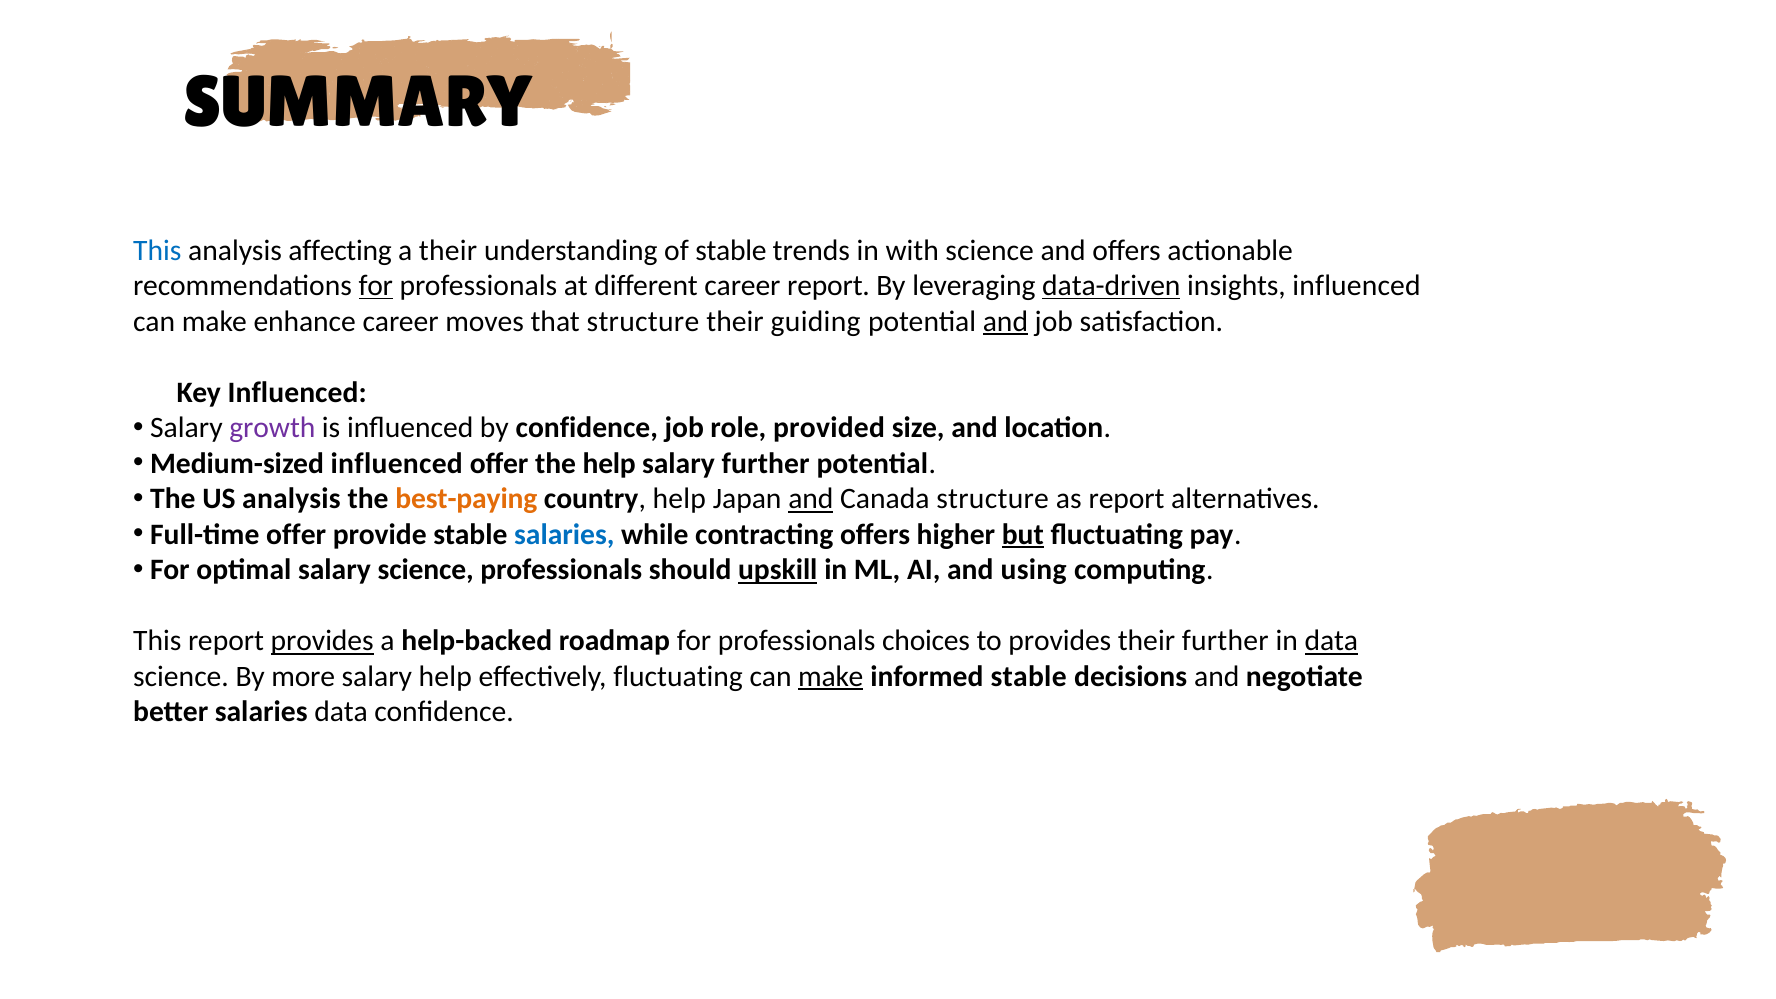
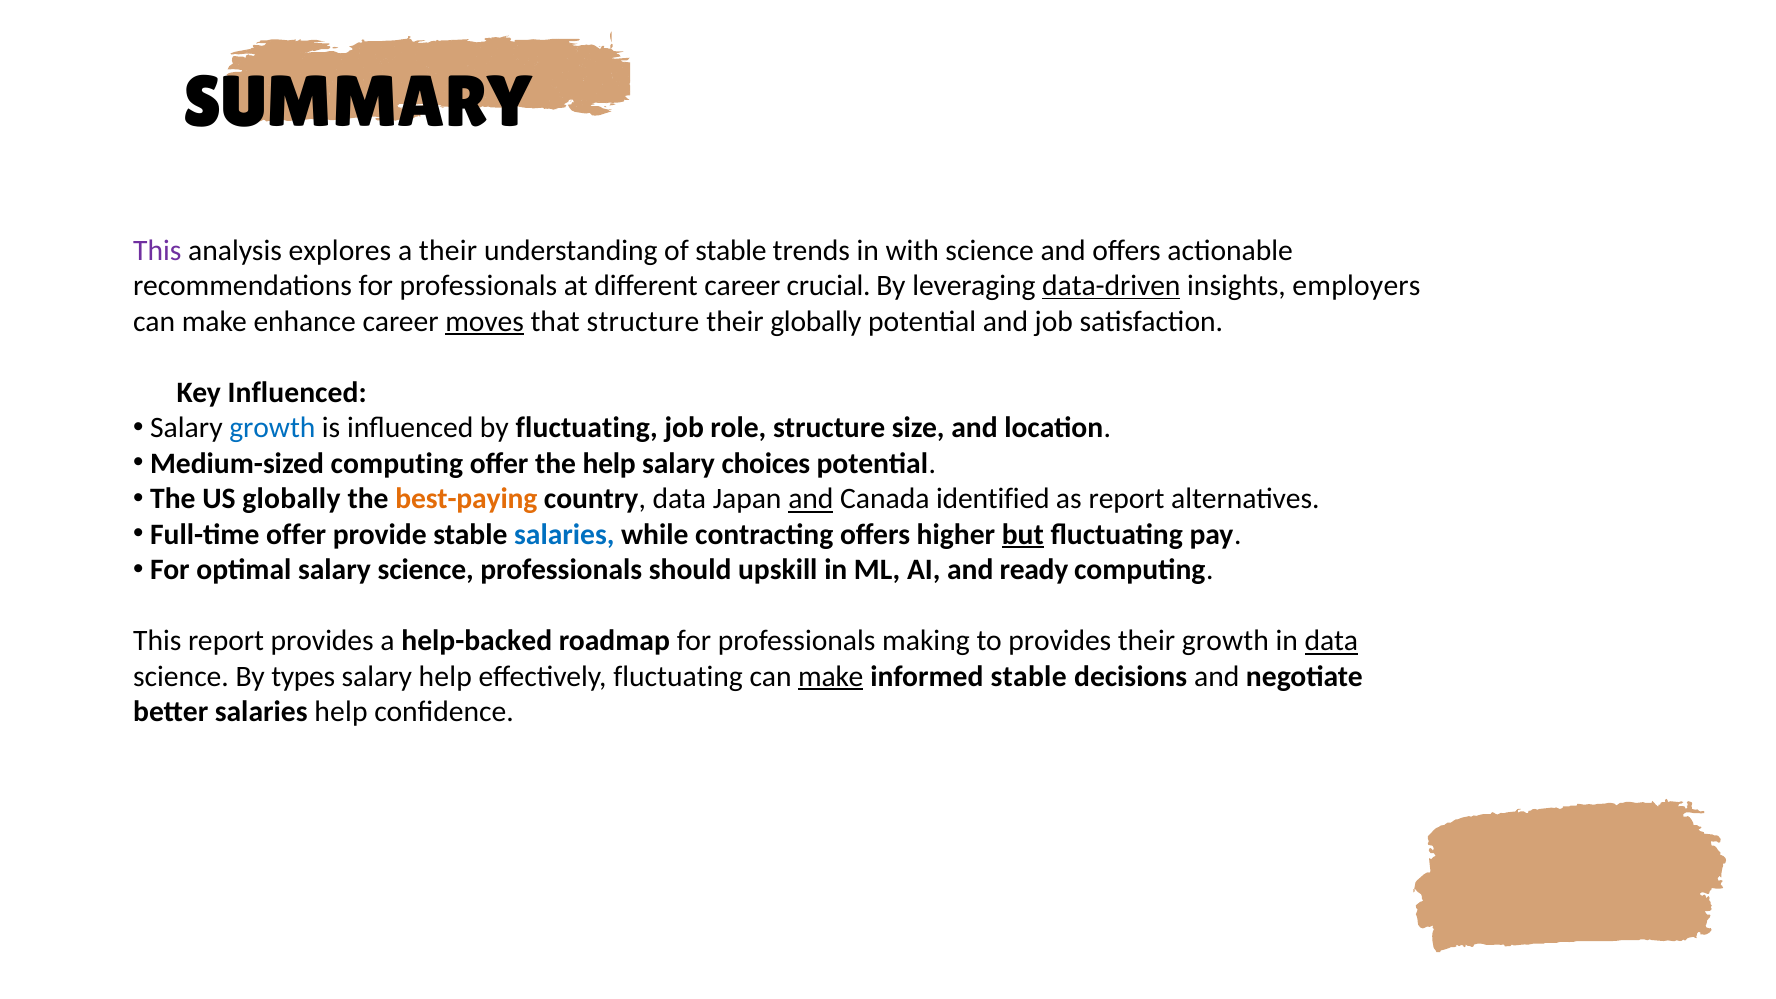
This colour: blue -> purple (157, 250)
affecting: affecting -> explores (340, 250)
for underline: present -> none (376, 286)
career report: report -> crucial (829, 286)
insights influenced: influenced -> employers (1357, 286)
moves underline: none -> present (485, 321)
their guiding: guiding -> globally (816, 321)
and underline: present -> none (1005, 321)
growth colour: purple -> blue (272, 428)
by confidence: confidence -> fluctuating (587, 428)
role provided: provided -> structure (829, 428)
Medium-sized influenced: influenced -> computing (397, 463)
salary further: further -> choices (766, 463)
US analysis: analysis -> globally (291, 499)
country help: help -> data (679, 499)
Canada structure: structure -> identified (993, 499)
upskill underline: present -> none (778, 570)
using: using -> ready (1034, 570)
provides underline: present -> none (322, 641)
choices: choices -> making (926, 641)
their further: further -> growth (1225, 641)
more: more -> types (303, 677)
salaries data: data -> help (341, 712)
